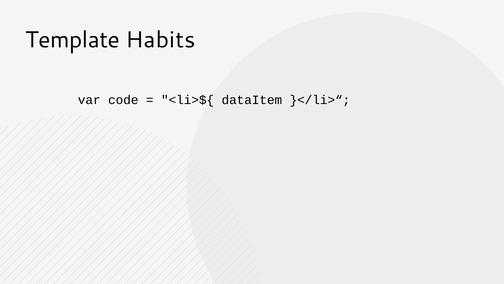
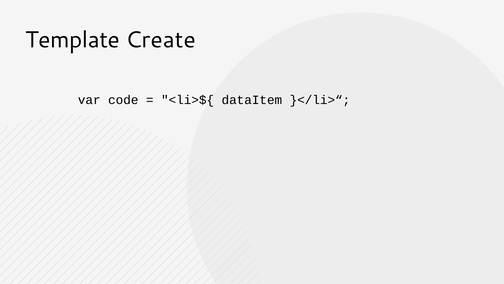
Habits: Habits -> Create (161, 40)
